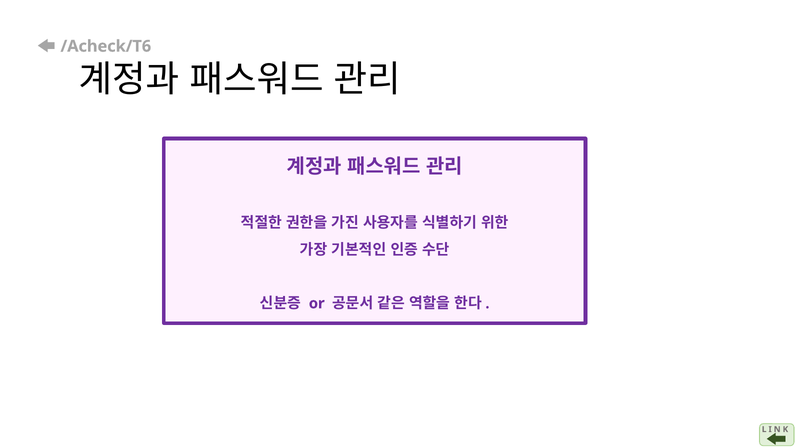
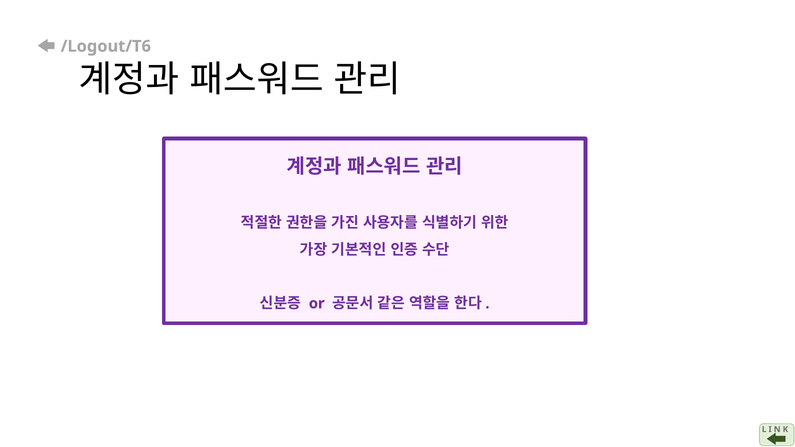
/Acheck/T6: /Acheck/T6 -> /Logout/T6 (106, 46)
